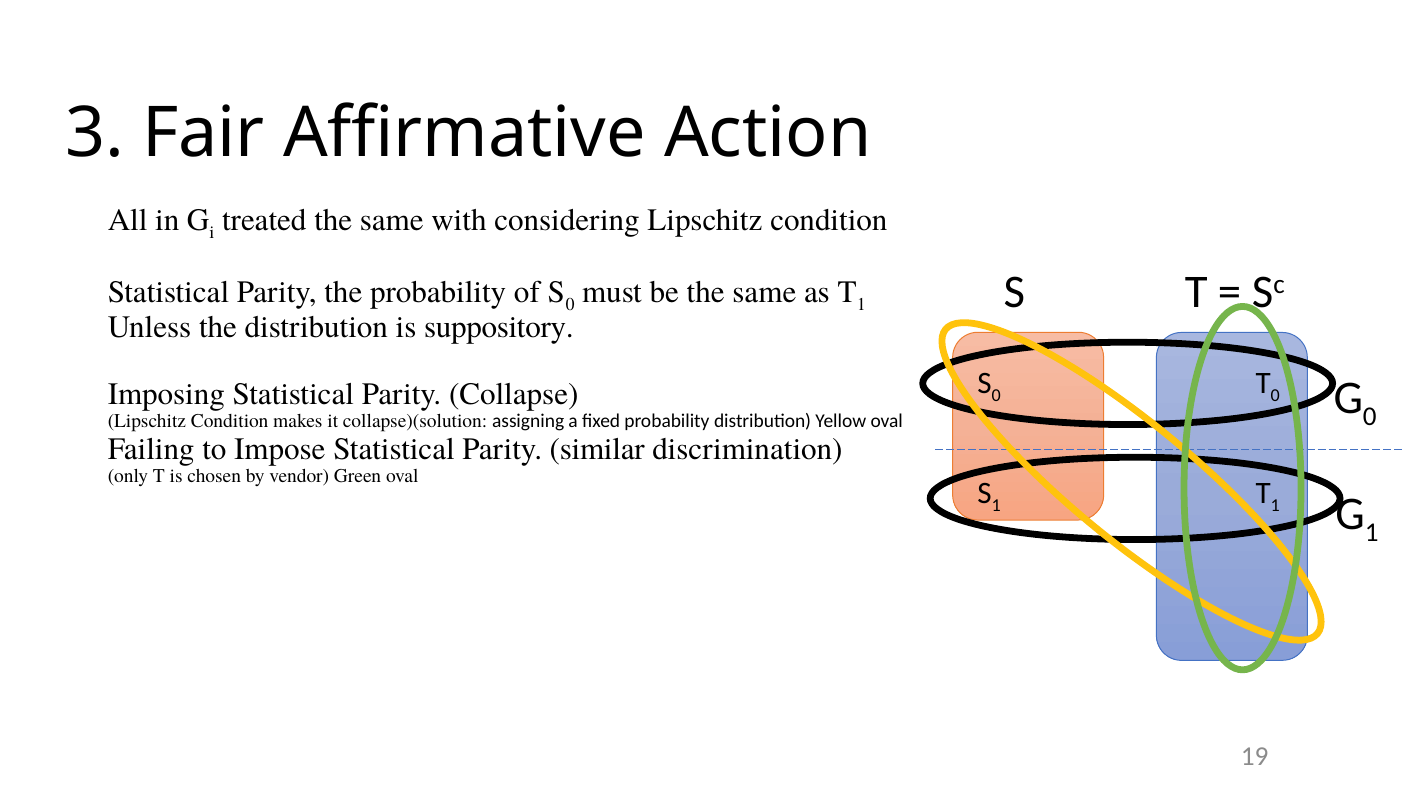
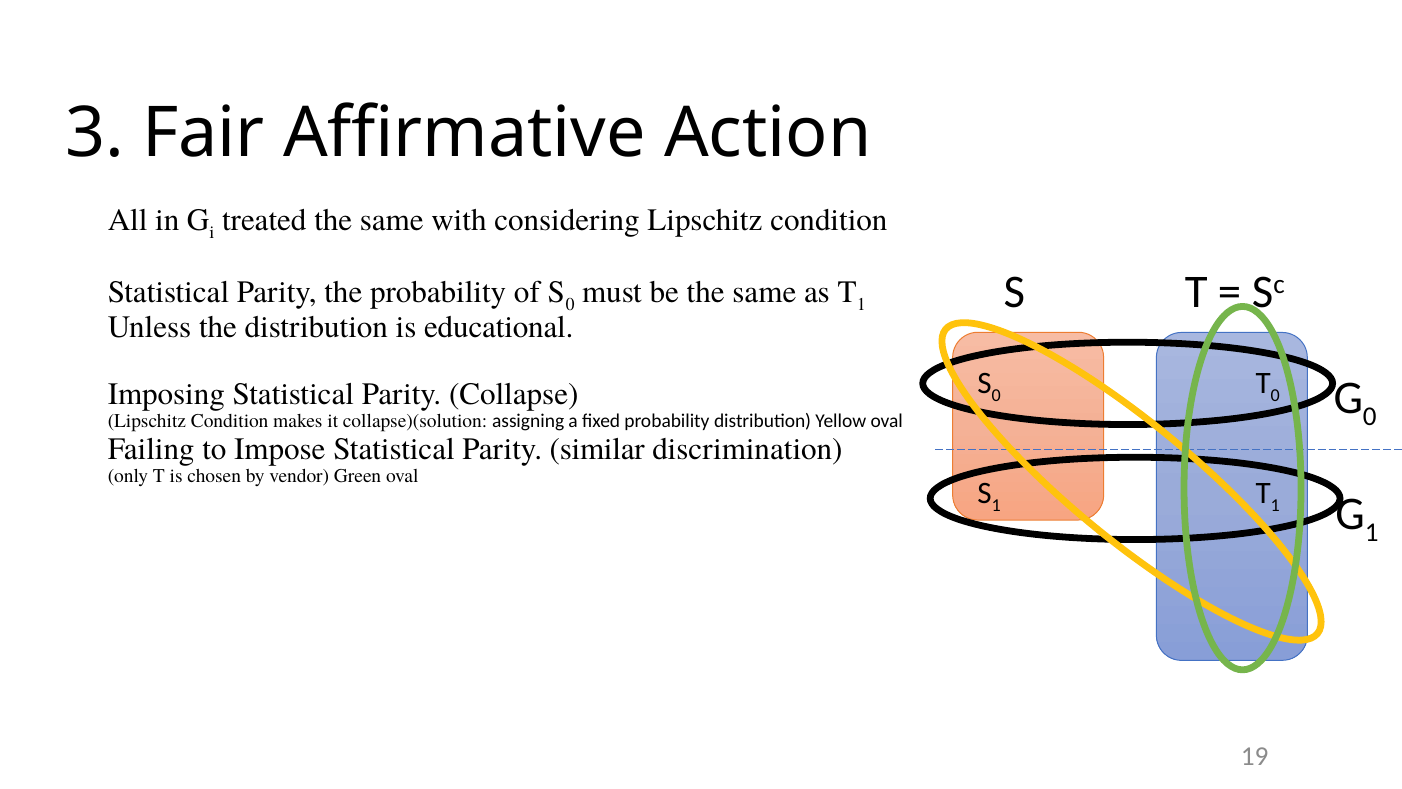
suppository: suppository -> educational (499, 327)
